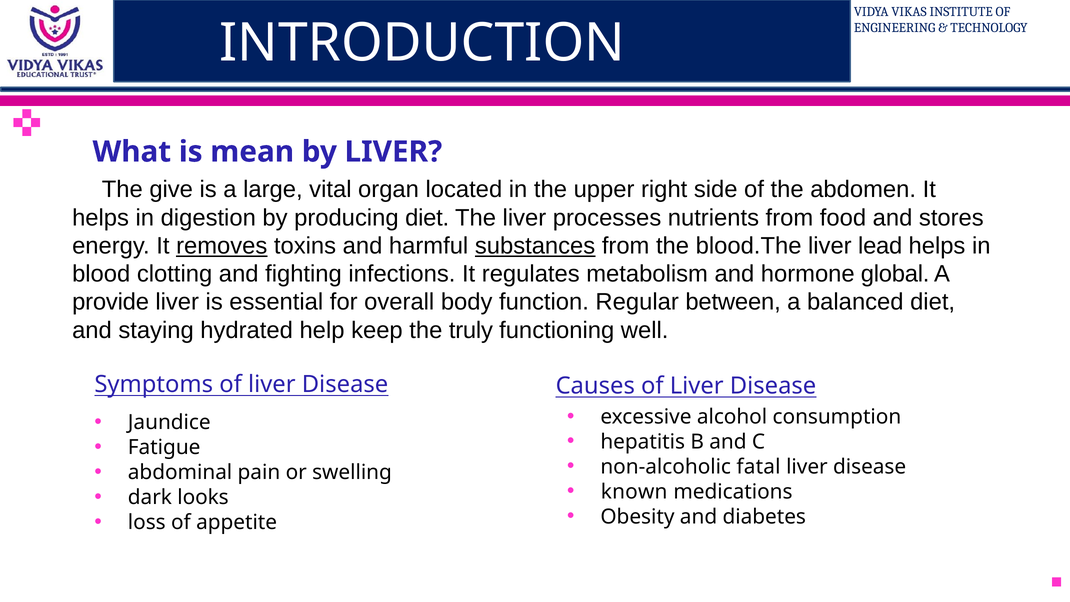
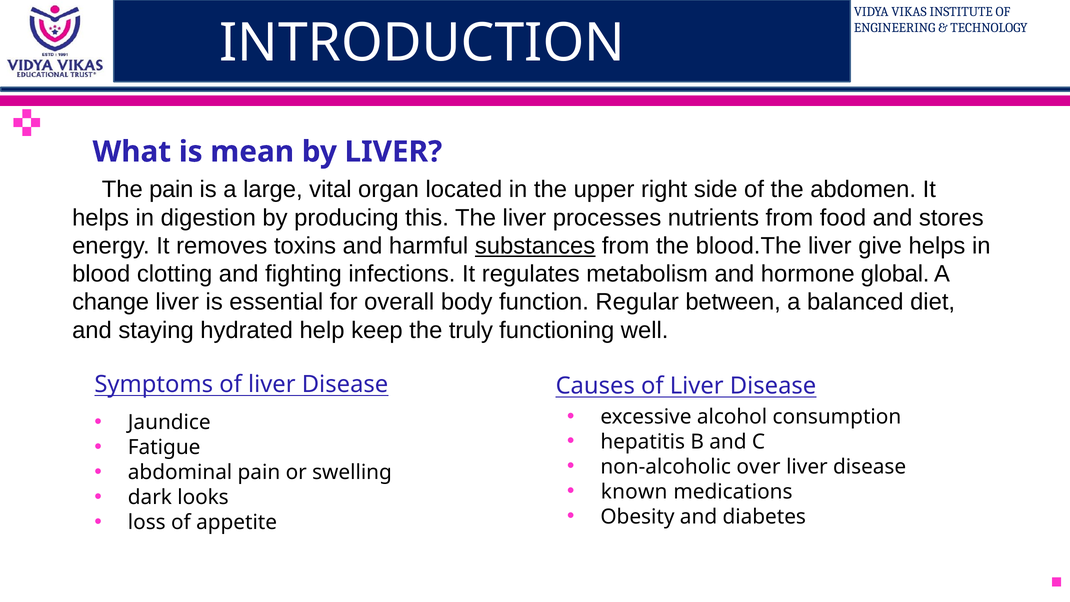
The give: give -> pain (171, 189)
producing diet: diet -> this (427, 218)
removes underline: present -> none (222, 246)
lead: lead -> give (880, 246)
provide: provide -> change (111, 302)
fatal: fatal -> over (758, 467)
